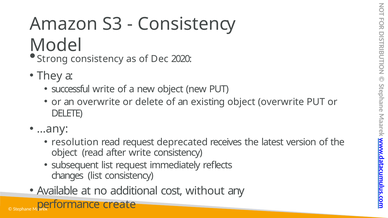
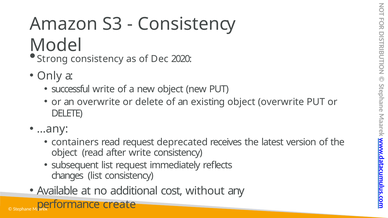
They: They -> Only (49, 76)
resolution: resolution -> containers (75, 142)
